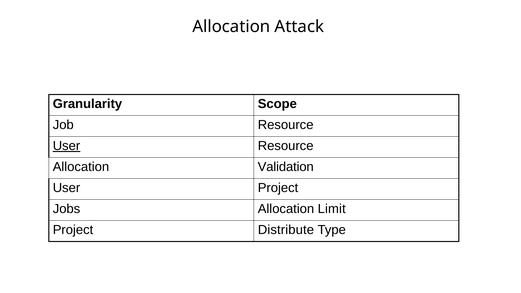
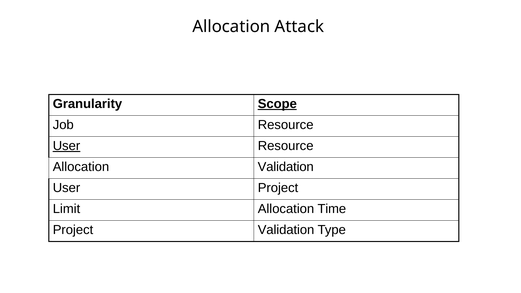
Scope underline: none -> present (277, 104)
Jobs: Jobs -> Limit (66, 209)
Limit: Limit -> Time (332, 209)
Project Distribute: Distribute -> Validation (286, 230)
